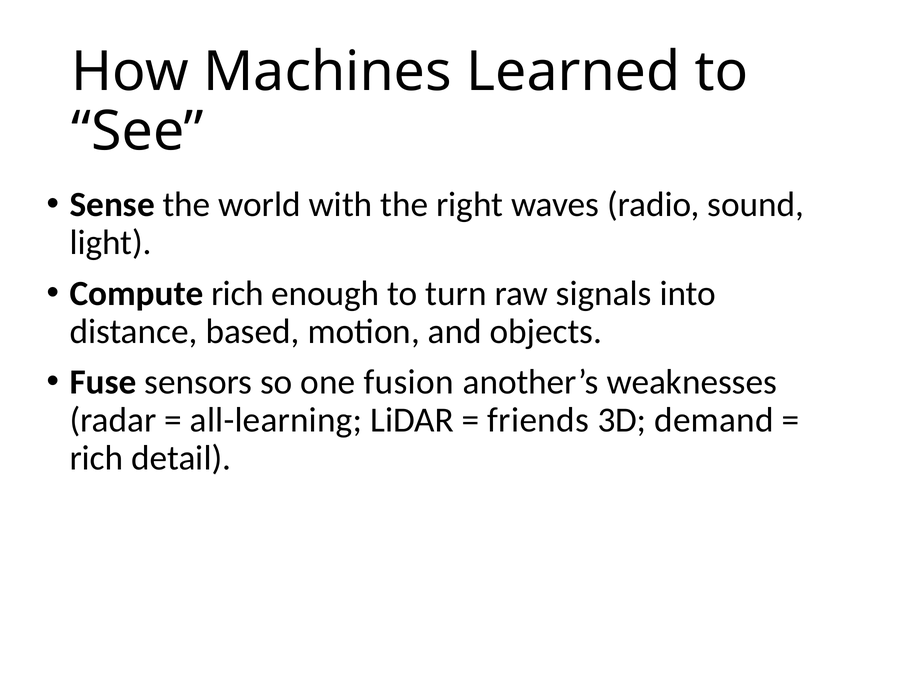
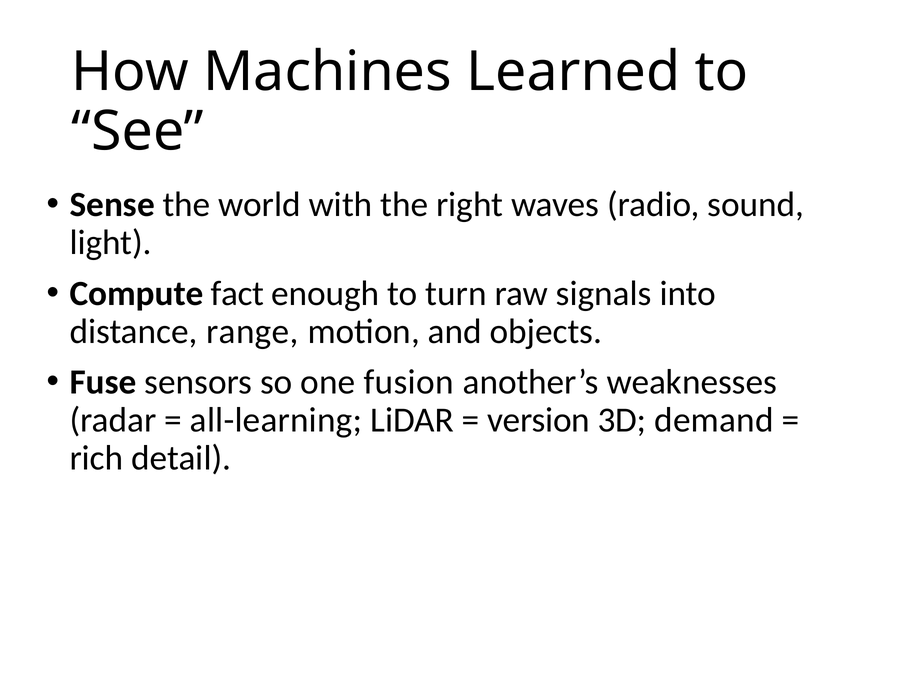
Compute rich: rich -> fact (237, 293)
based: based -> range (252, 331)
friends: friends -> version (539, 420)
